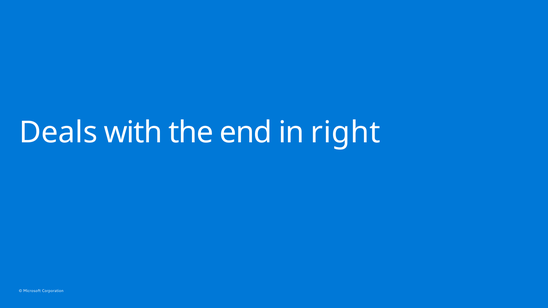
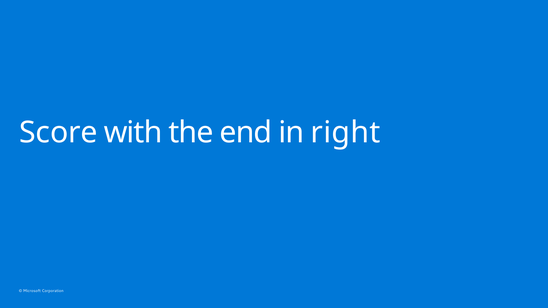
Deals: Deals -> Score (58, 132)
